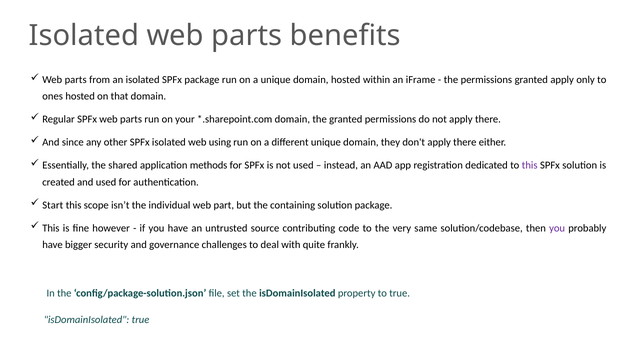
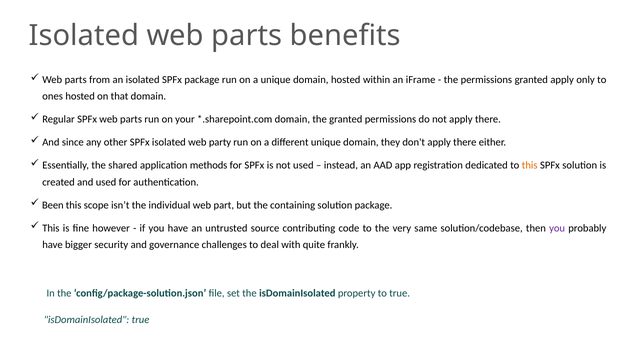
using: using -> party (220, 142)
this colour: purple -> orange (530, 165)
Start: Start -> Been (53, 205)
